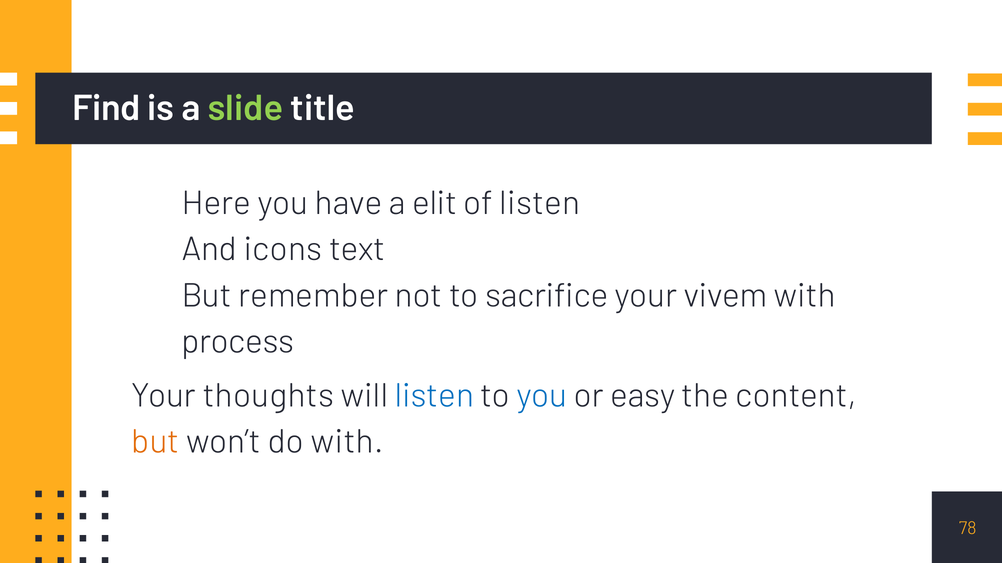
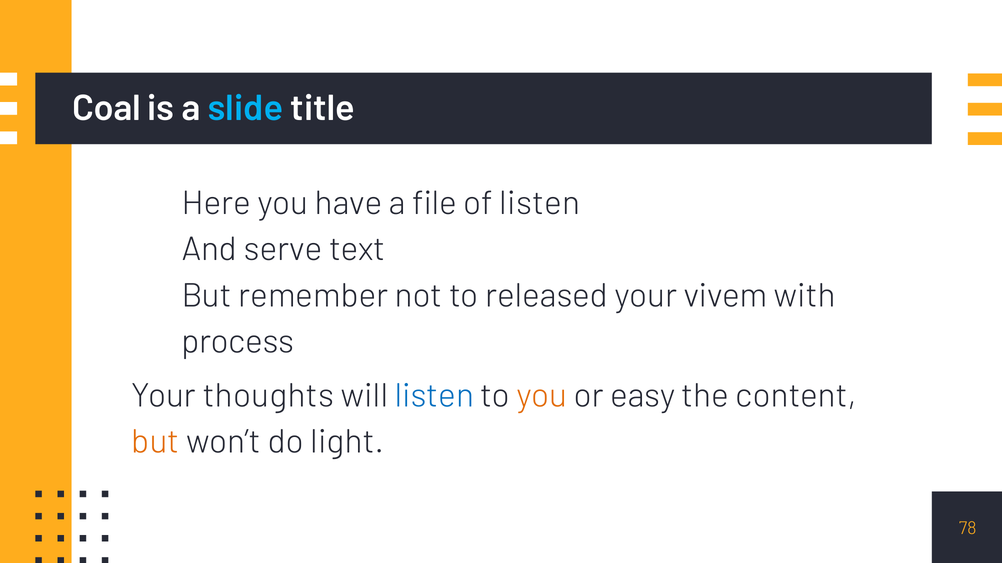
Find: Find -> Coal (106, 108)
slide colour: light green -> light blue (245, 108)
elit: elit -> file (435, 204)
icons: icons -> serve (283, 250)
sacrifice: sacrifice -> released (547, 296)
you colour: blue -> orange (542, 396)
do with: with -> light (347, 442)
